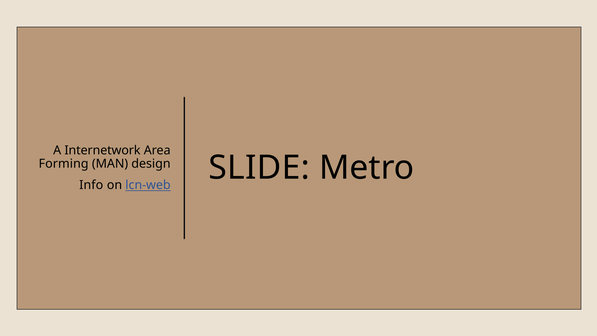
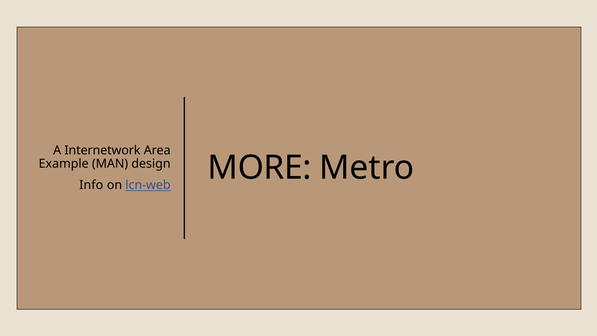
Forming: Forming -> Example (64, 164)
SLIDE: SLIDE -> MORE (260, 168)
